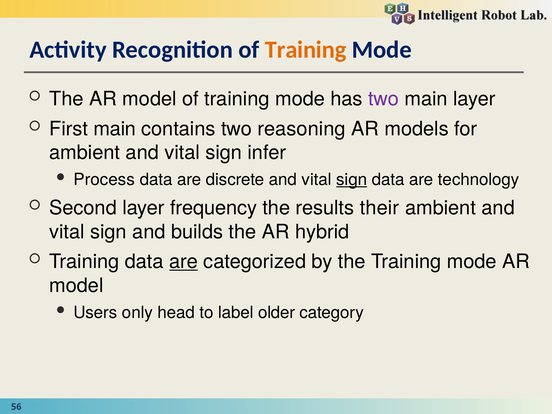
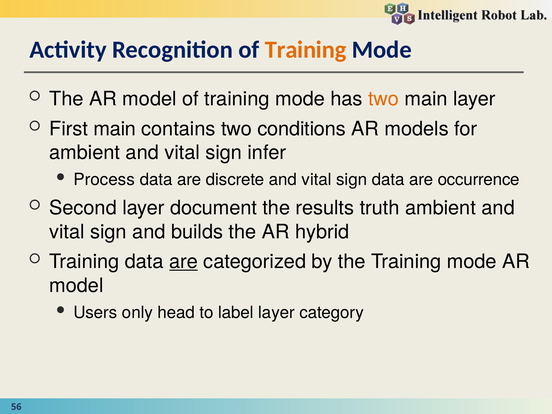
two colour: purple -> orange (384, 99)
reasoning: reasoning -> conditions (302, 129)
sign underline: present -> none (352, 180)
technology: technology -> occurrence (479, 180)
frequency: frequency -> document (214, 208)
their: their -> truth (380, 208)
label older: older -> layer (277, 312)
